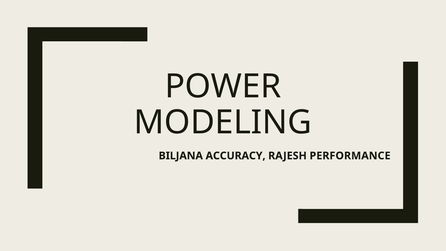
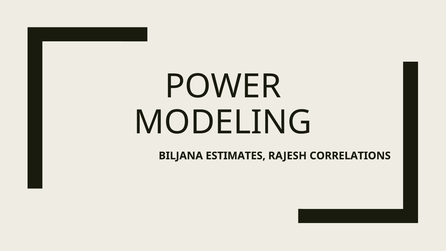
ACCURACY: ACCURACY -> ESTIMATES (236, 156)
PERFORMANCE: PERFORMANCE -> CORRELATIONS (350, 156)
